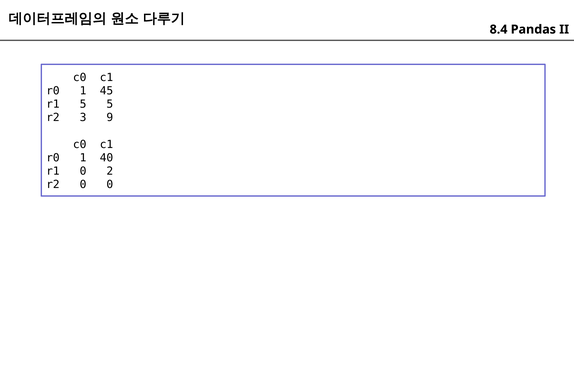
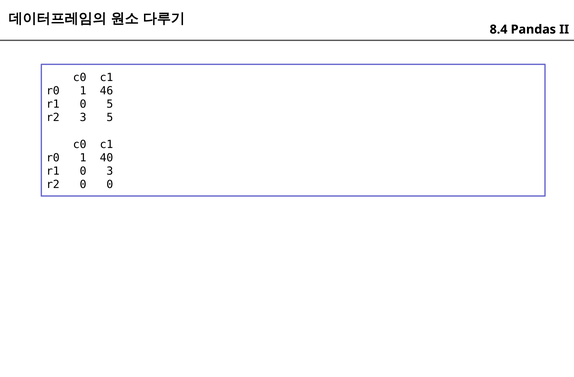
45: 45 -> 46 (106, 91)
5: 5 -> 0 (83, 104)
3 9: 9 -> 5 (110, 118)
0 2: 2 -> 3 (110, 171)
